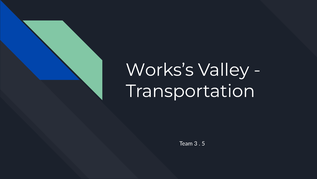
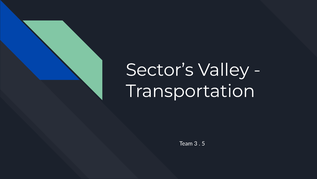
Works’s: Works’s -> Sector’s (160, 70)
